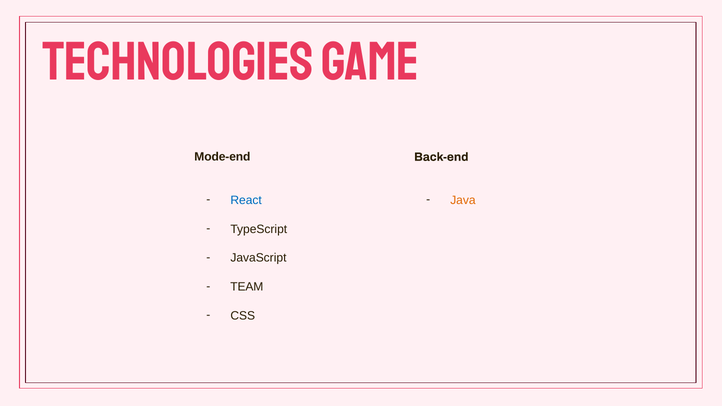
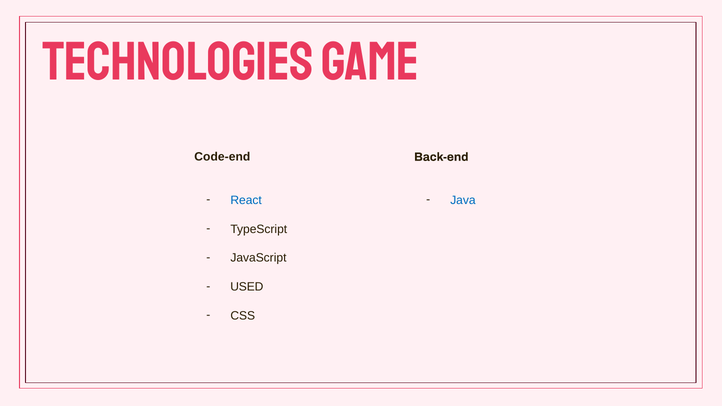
Mode-end: Mode-end -> Code-end (222, 157)
Java colour: orange -> blue (463, 200)
TEAM: TEAM -> USED (247, 287)
